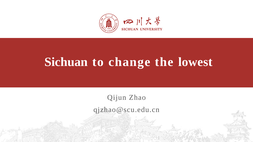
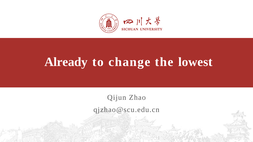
Sichuan: Sichuan -> Already (66, 62)
